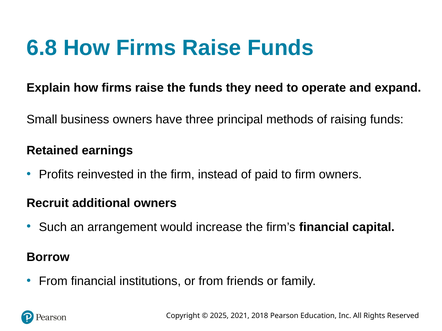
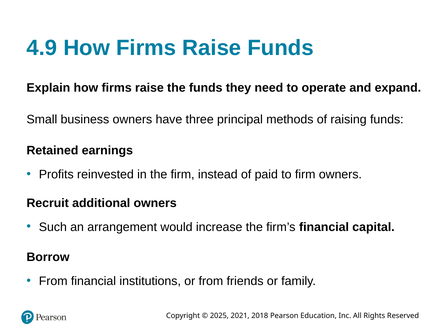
6.8: 6.8 -> 4.9 (42, 48)
